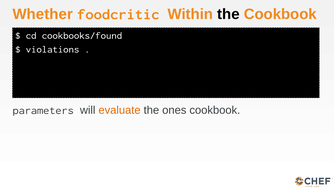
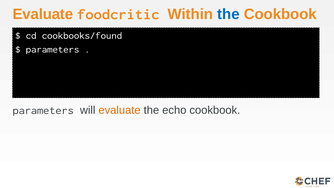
Whether: Whether -> Evaluate (43, 14)
the colour: black -> blue (228, 14)
violations: violations -> parameters (53, 49)
ones: ones -> echo (174, 110)
